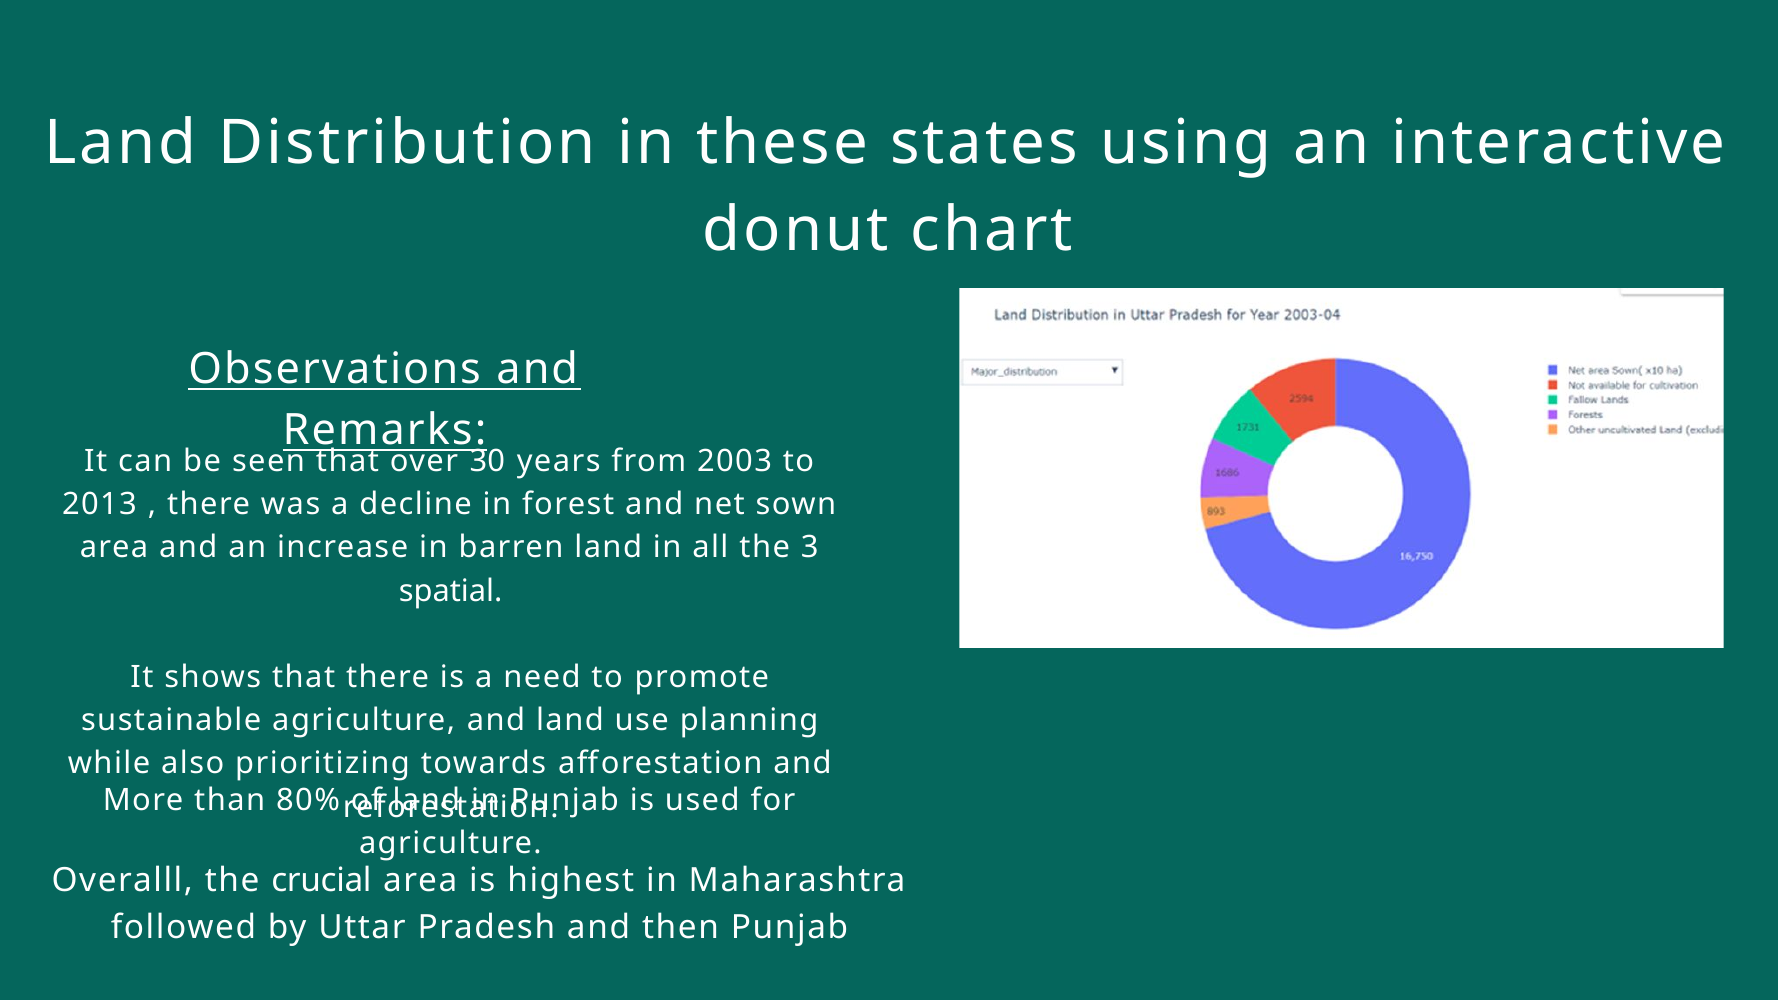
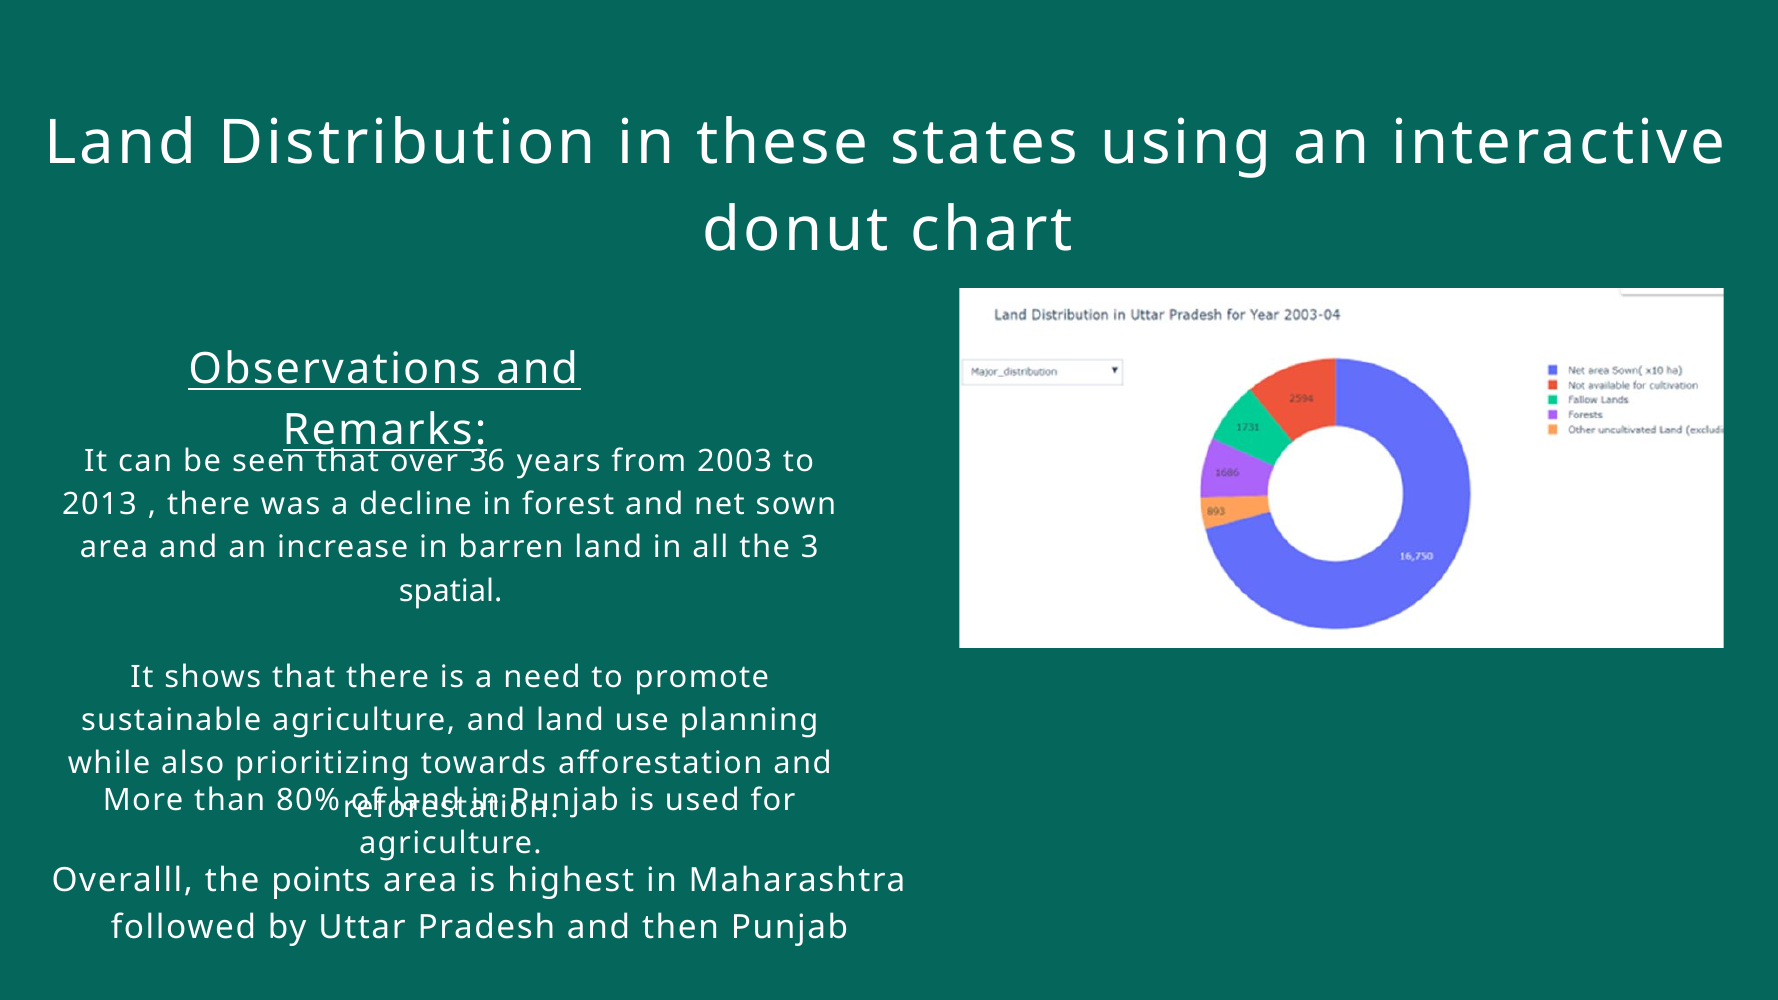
30: 30 -> 36 (487, 461)
crucial: crucial -> points (321, 881)
